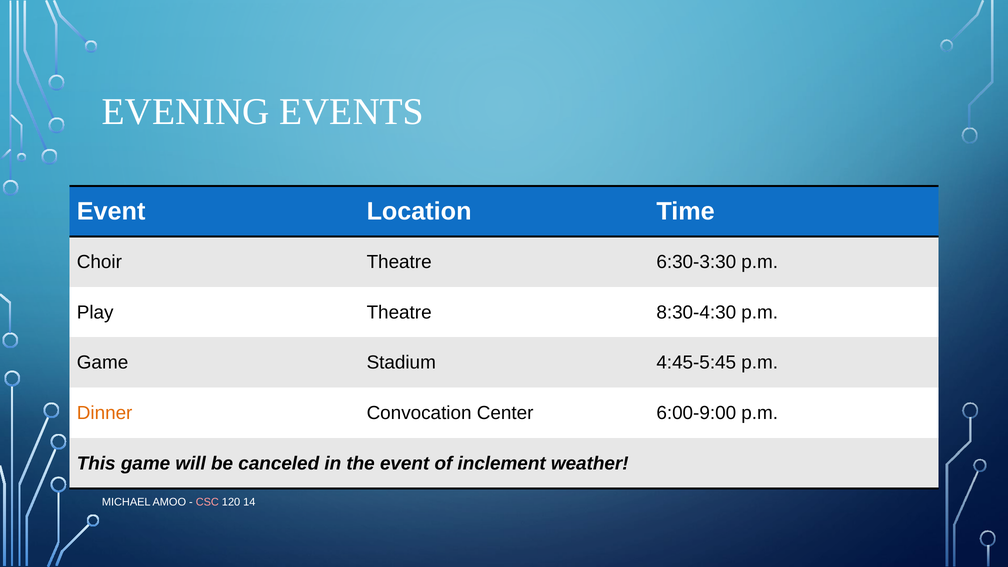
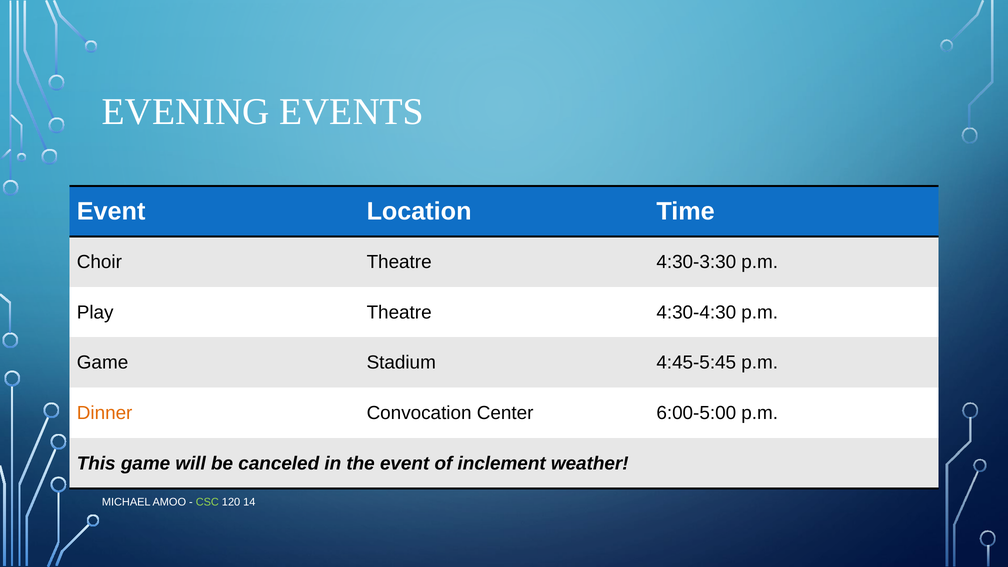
6:30-3:30: 6:30-3:30 -> 4:30-3:30 (696, 262)
8:30-4:30: 8:30-4:30 -> 4:30-4:30 (696, 312)
6:00-9:00: 6:00-9:00 -> 6:00-5:00 (696, 413)
CSC colour: pink -> light green (207, 502)
